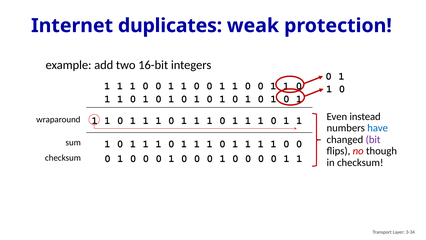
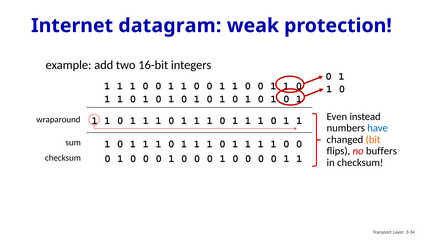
duplicates: duplicates -> datagram (170, 26)
bit colour: purple -> orange (373, 139)
though: though -> buffers (382, 151)
